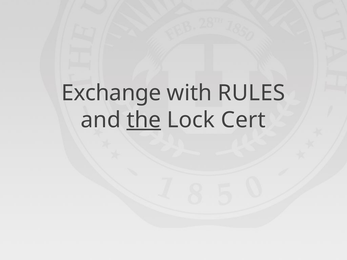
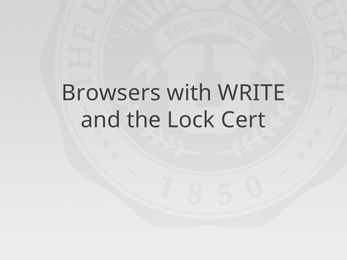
Exchange: Exchange -> Browsers (111, 93)
RULES: RULES -> WRITE (252, 93)
the underline: present -> none (144, 120)
